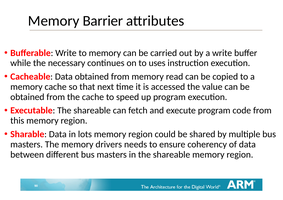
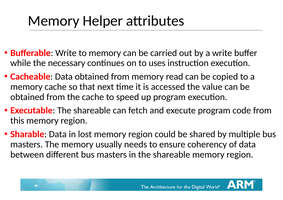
Barrier: Barrier -> Helper (103, 21)
lots: lots -> lost (85, 134)
drivers: drivers -> usually (109, 144)
